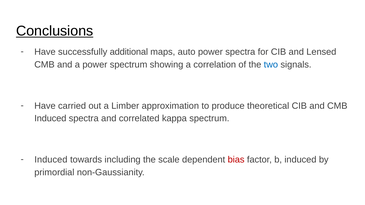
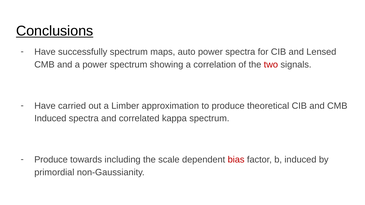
successfully additional: additional -> spectrum (129, 52)
two colour: blue -> red (271, 65)
Induced: Induced -> Produce (51, 160)
